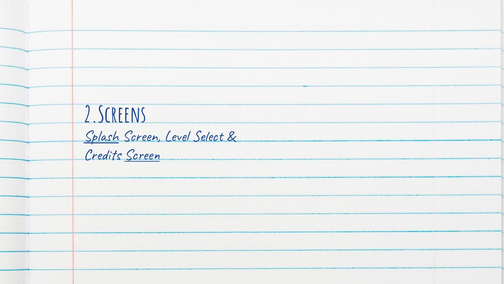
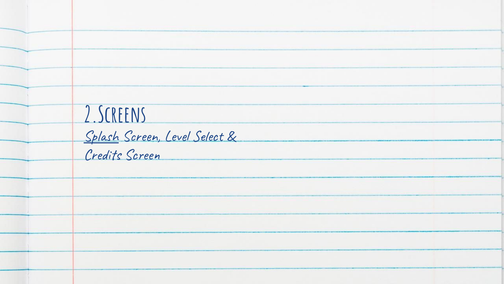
Screen underline: present -> none (142, 154)
